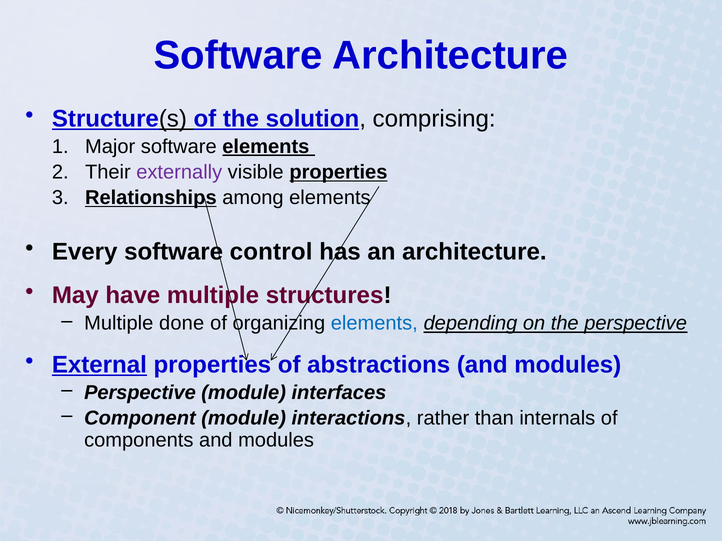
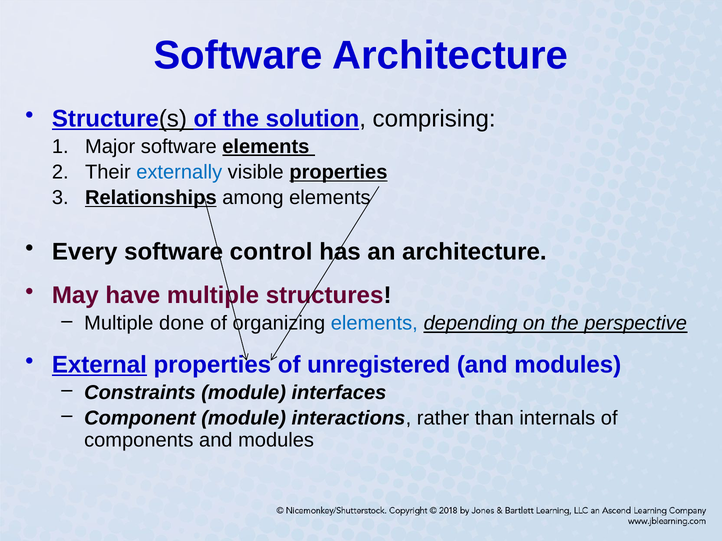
externally colour: purple -> blue (179, 172)
abstractions: abstractions -> unregistered (379, 365)
Perspective: Perspective -> Constraints (140, 393)
